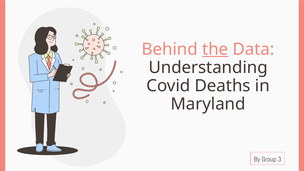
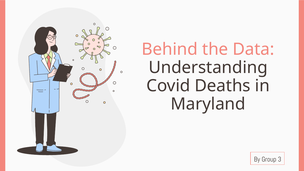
the underline: present -> none (215, 49)
